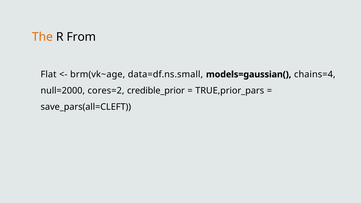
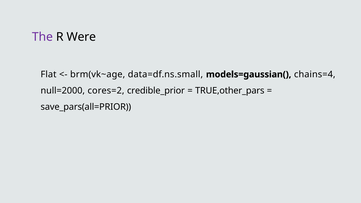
The colour: orange -> purple (42, 37)
From: From -> Were (81, 37)
TRUE,prior_pars: TRUE,prior_pars -> TRUE,other_pars (230, 91)
save_pars(all=CLEFT: save_pars(all=CLEFT -> save_pars(all=PRIOR (86, 107)
